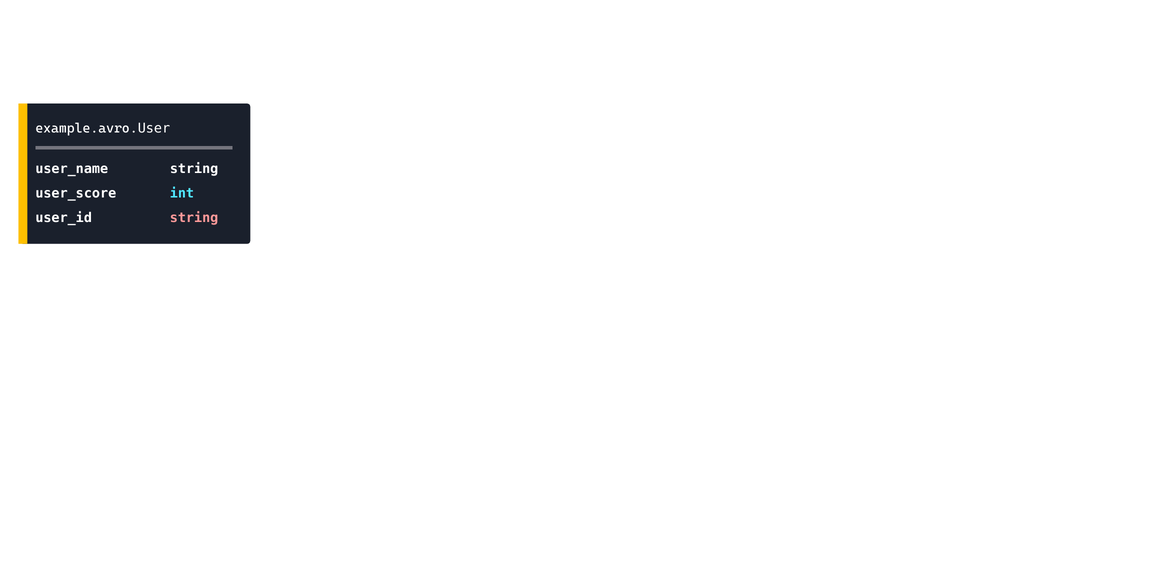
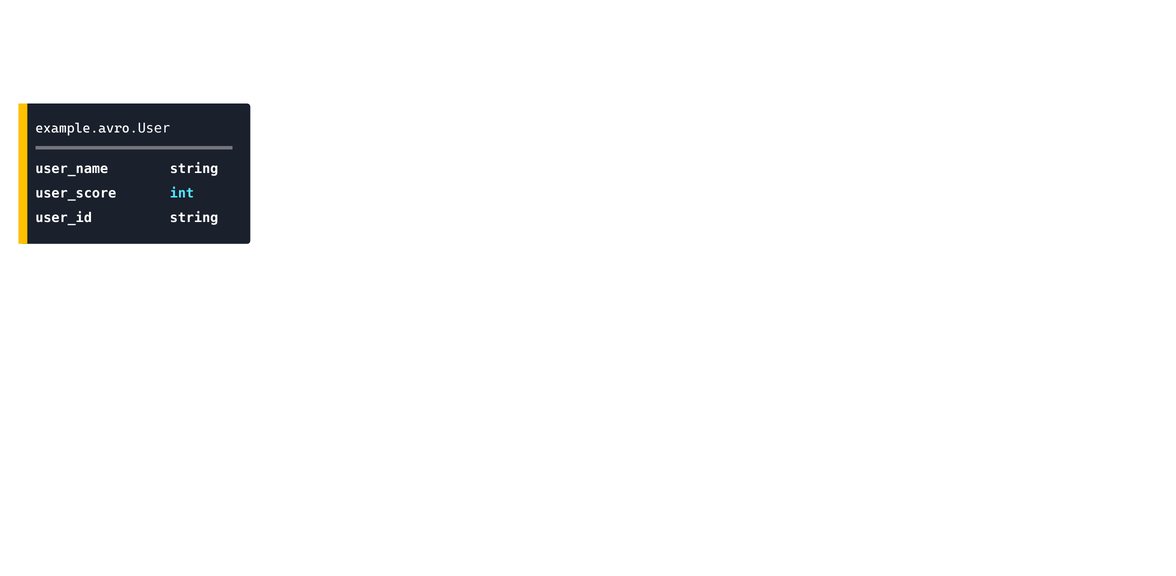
string colour: pink -> white (194, 218)
